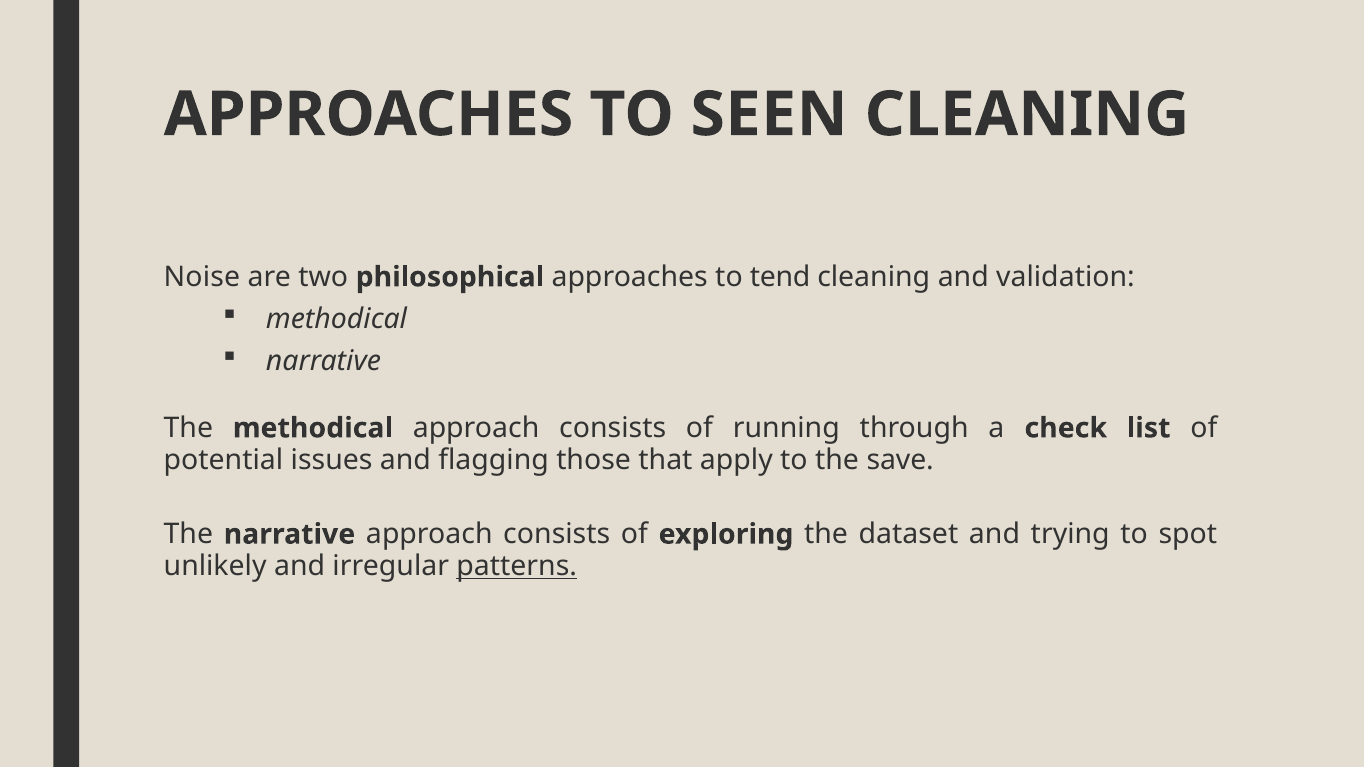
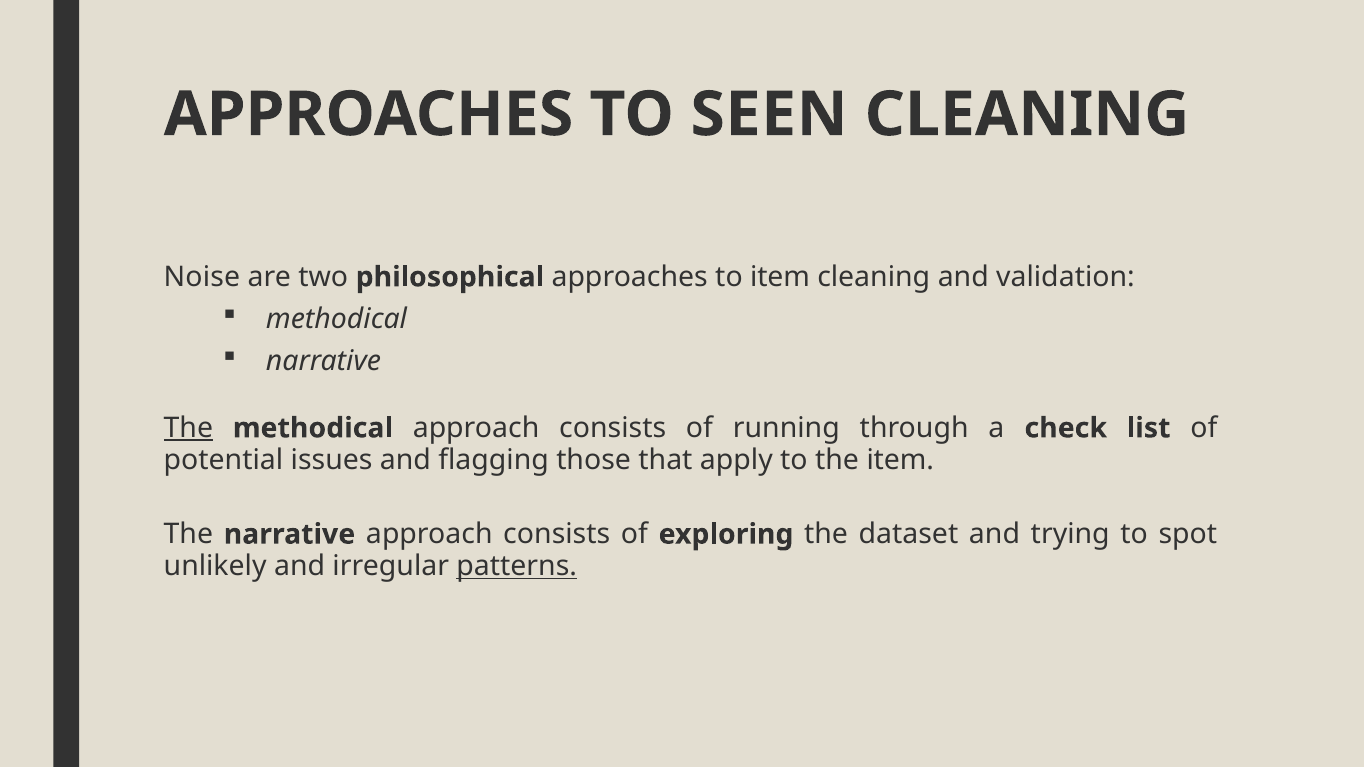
to tend: tend -> item (780, 277)
The underline: none -> present (188, 428)
the save: save -> item (900, 460)
